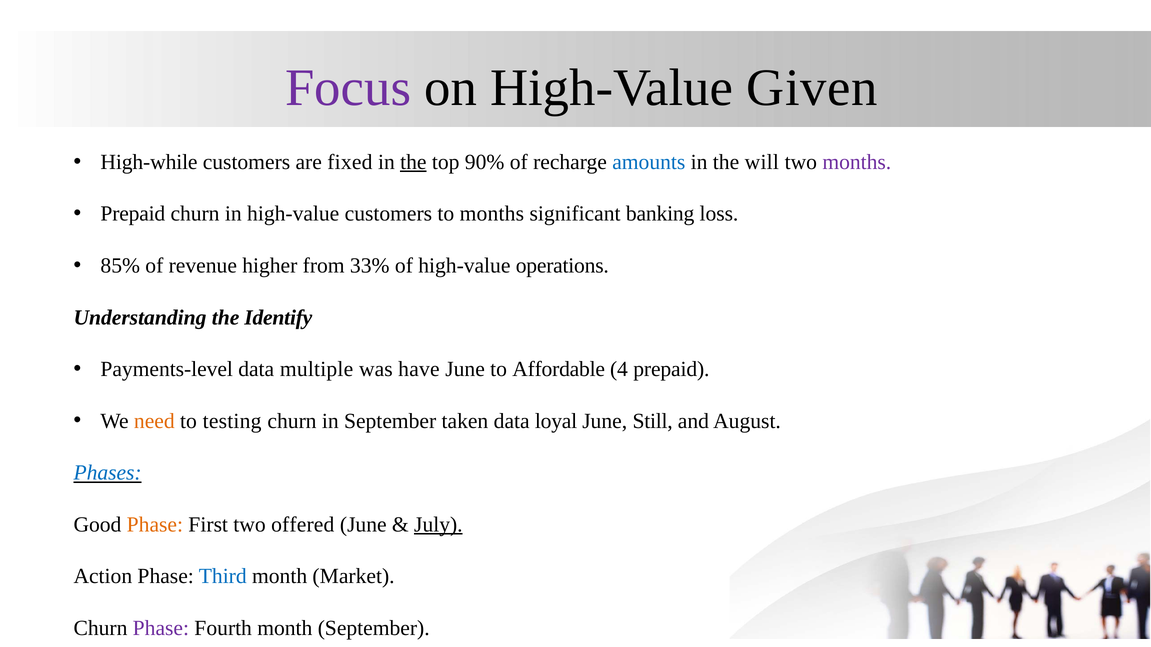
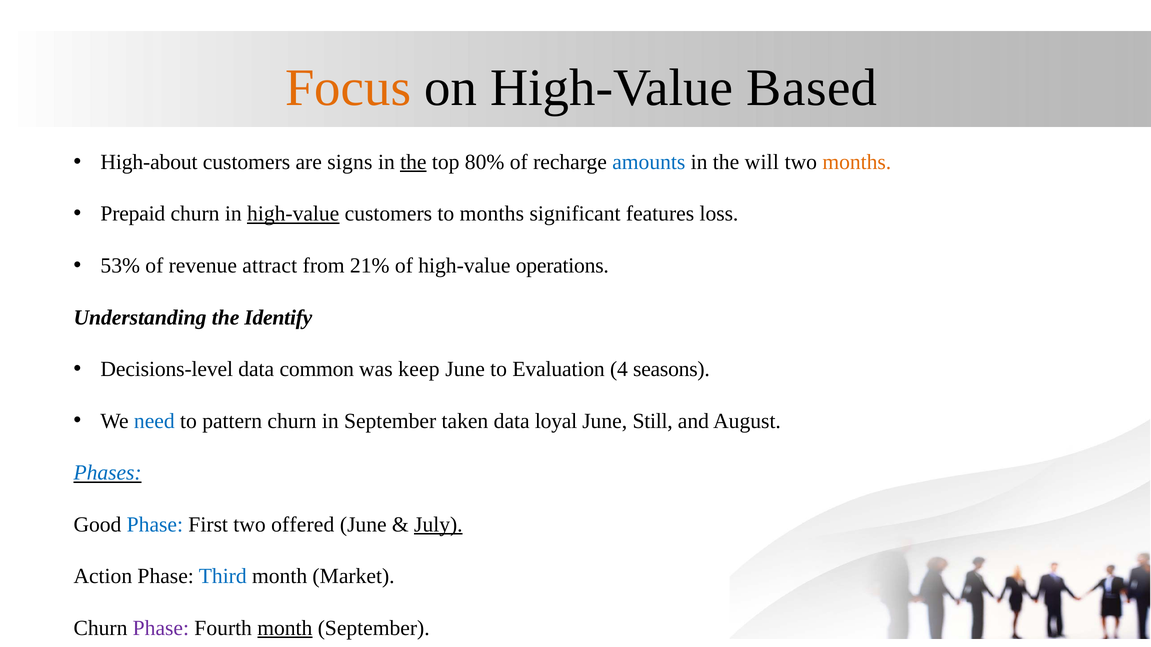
Focus colour: purple -> orange (348, 88)
Given: Given -> Based (812, 88)
High-while: High-while -> High-about (149, 162)
fixed: fixed -> signs (350, 162)
90%: 90% -> 80% (485, 162)
months colour: purple -> orange (857, 162)
high-value underline: none -> present (293, 214)
banking: banking -> features (660, 214)
85%: 85% -> 53% (120, 266)
higher: higher -> attract (270, 266)
33%: 33% -> 21% (370, 266)
Payments-level: Payments-level -> Decisions-level (167, 369)
multiple: multiple -> common (317, 369)
have: have -> keep (419, 369)
Affordable: Affordable -> Evaluation (559, 369)
4 prepaid: prepaid -> seasons (671, 369)
need colour: orange -> blue (154, 421)
testing: testing -> pattern (232, 421)
Phase colour: orange -> blue (155, 525)
month underline: none -> present (285, 628)
